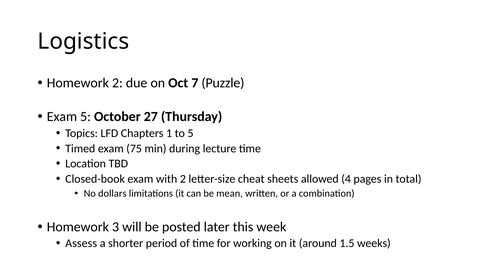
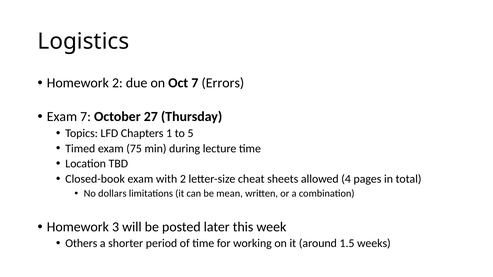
Puzzle: Puzzle -> Errors (223, 83)
Exam 5: 5 -> 7 (86, 117)
Assess: Assess -> Others (81, 244)
